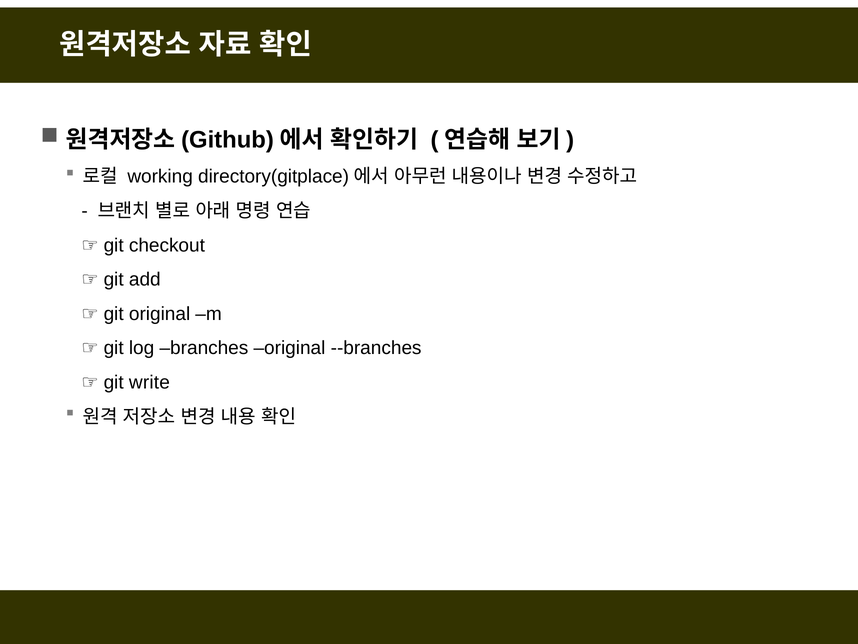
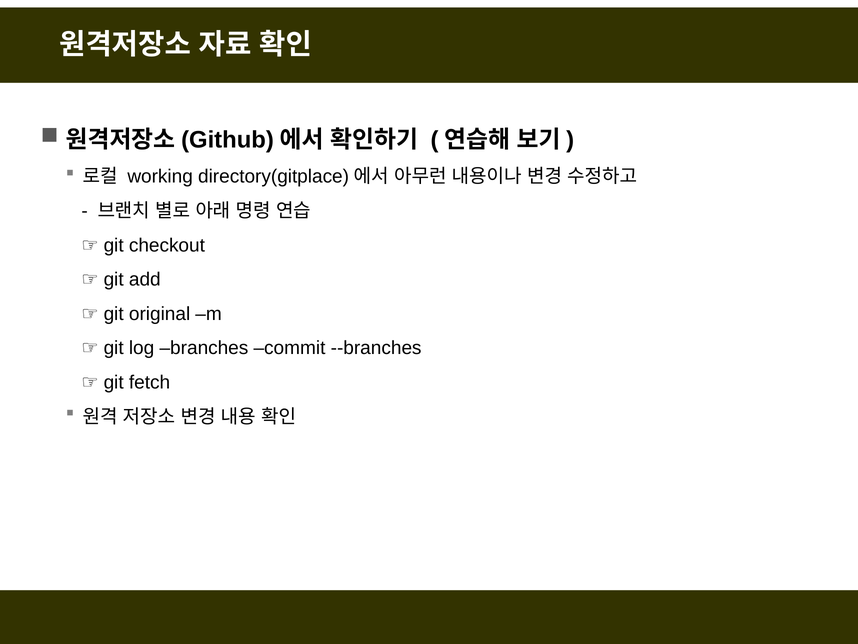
branches original: original -> commit (289, 348)
write: write -> fetch (150, 382)
